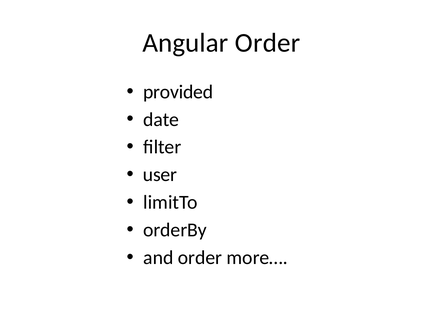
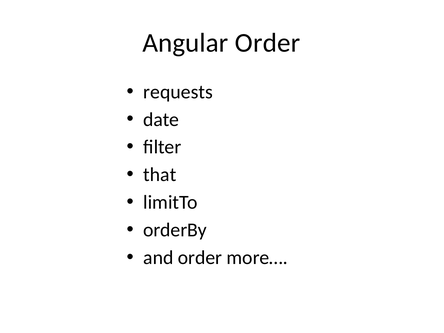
provided: provided -> requests (178, 92)
user: user -> that (160, 175)
